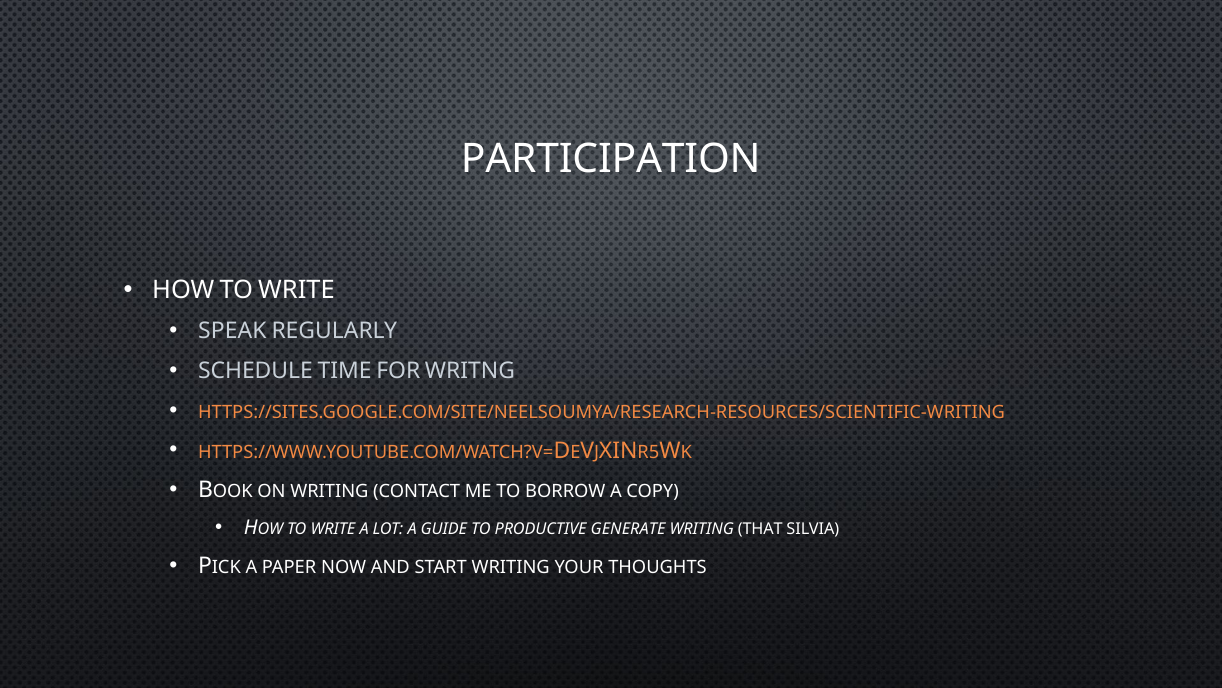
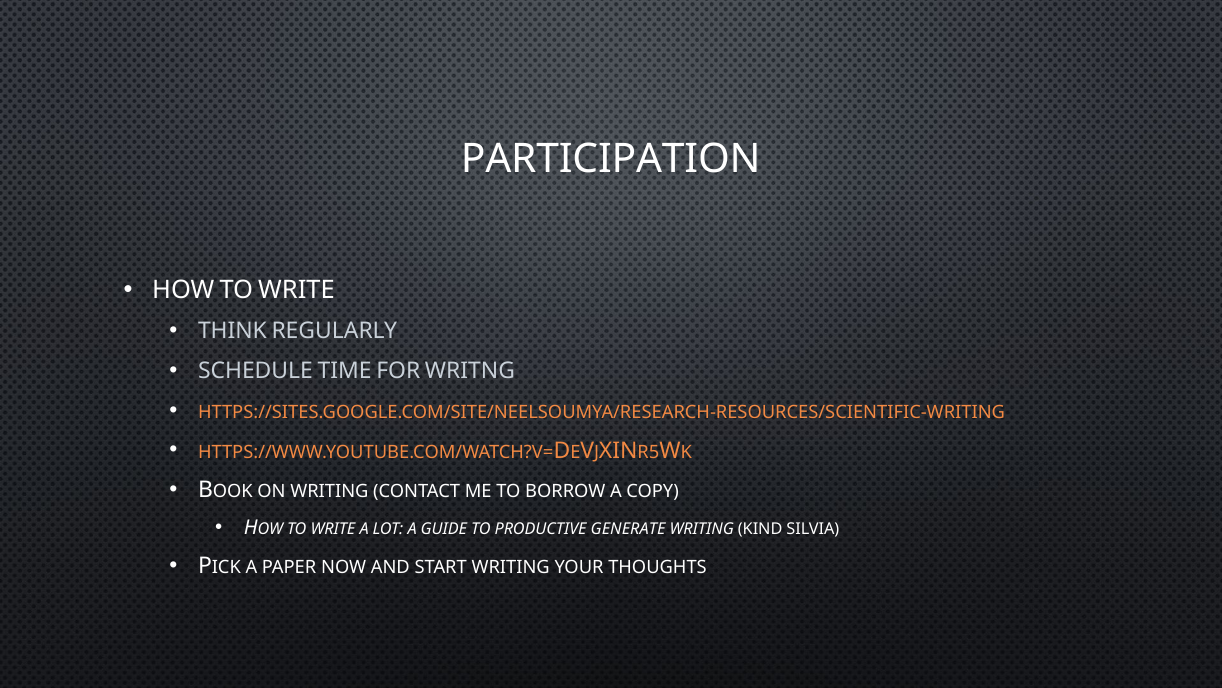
SPEAK: SPEAK -> THINK (232, 331)
THAT: THAT -> KIND (760, 529)
